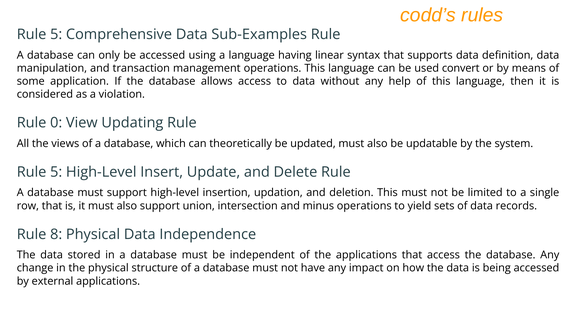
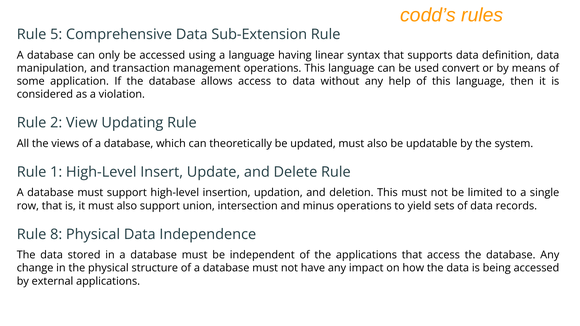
Sub-Examples: Sub-Examples -> Sub-Extension (259, 34)
0: 0 -> 2 (56, 123)
5: 5 -> 1 (56, 172)
